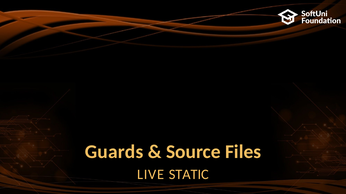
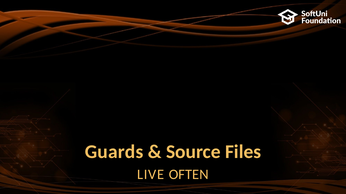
STATIC: STATIC -> OFTEN (189, 175)
